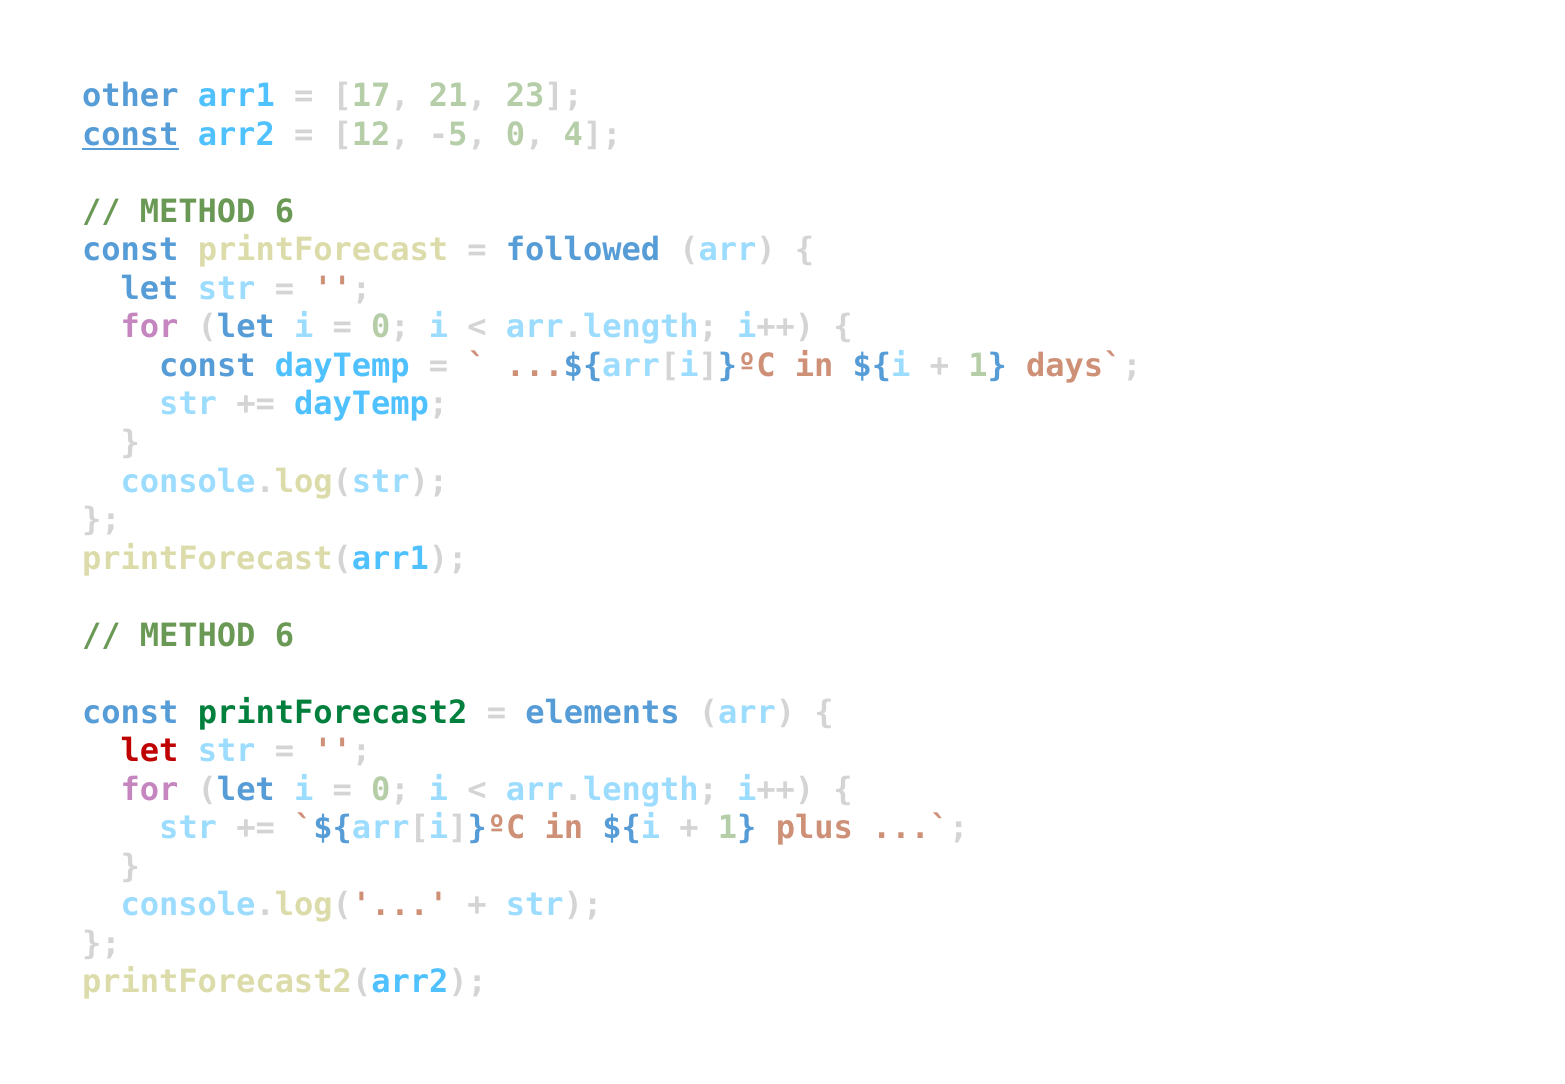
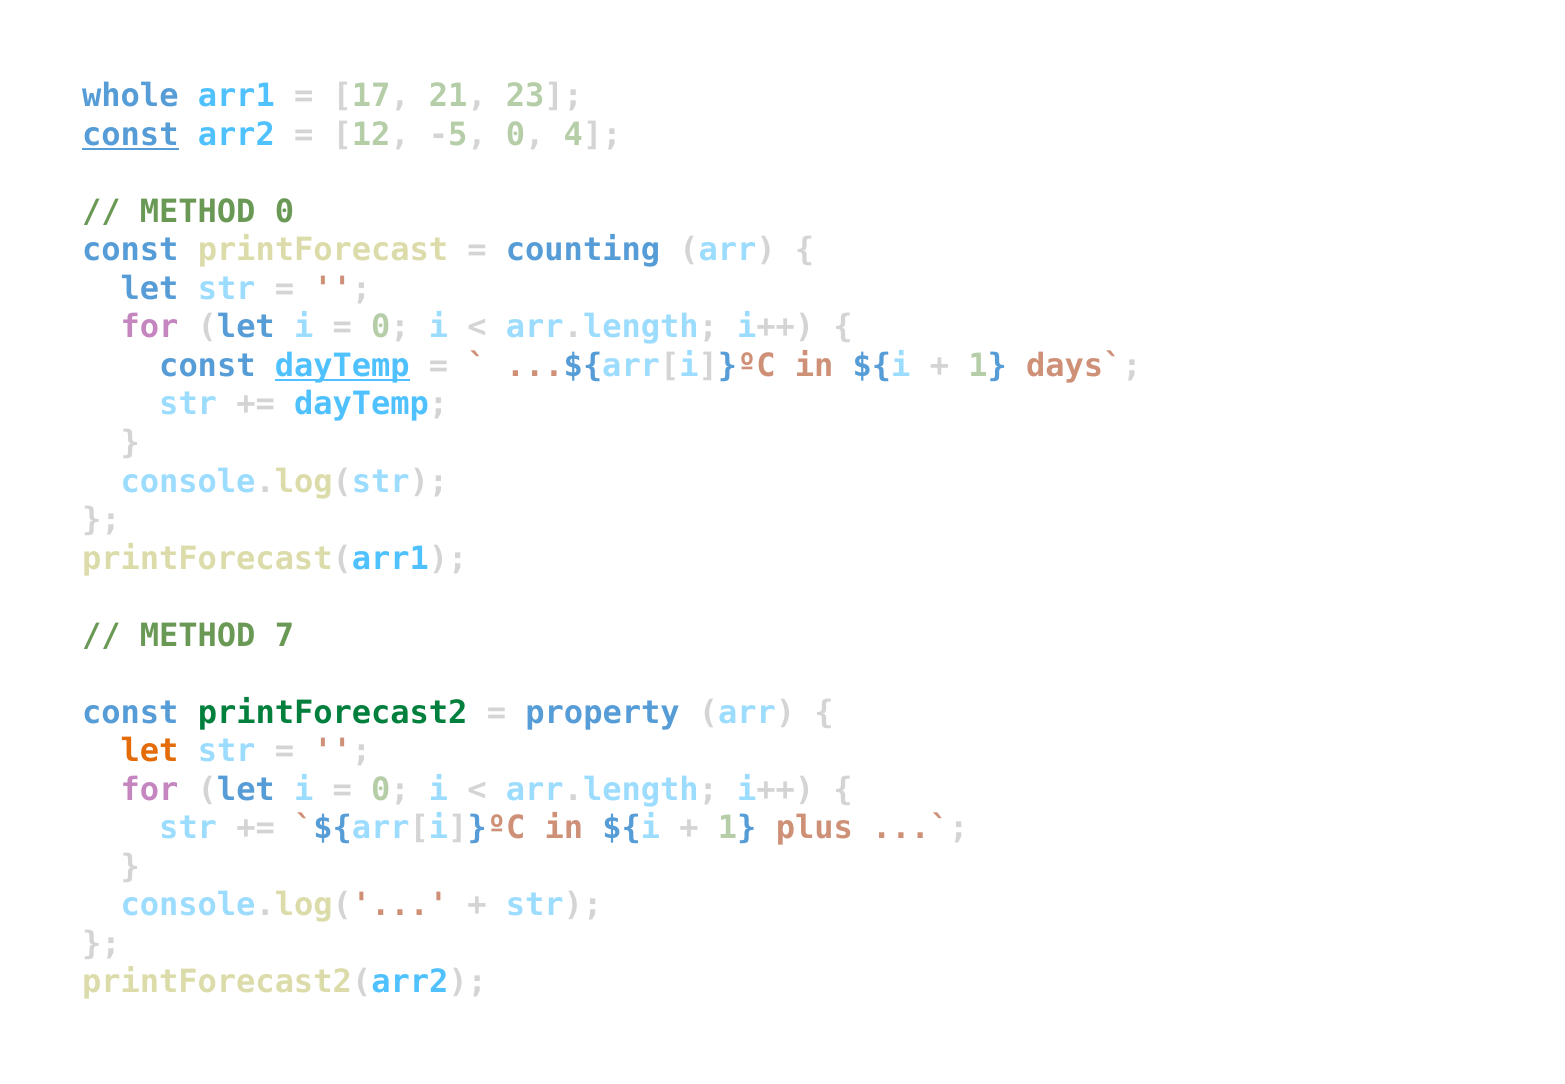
other: other -> whole (130, 96)
6: 6 -> 0 (284, 212)
followed: followed -> counting (583, 250)
dayTemp underline: none -> present (342, 366)
6: 6 -> 7 (284, 635)
elements: elements -> property (603, 712)
let colour: red -> orange (150, 751)
